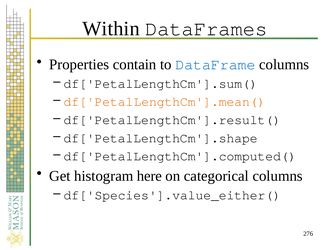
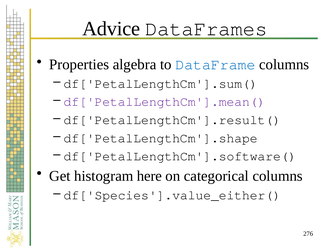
Within: Within -> Advice (111, 29)
contain: contain -> algebra (135, 64)
df['PetalLengthCm'].mean( colour: orange -> purple (165, 102)
df['PetalLengthCm'].computed(: df['PetalLengthCm'].computed( -> df['PetalLengthCm'].software( (180, 156)
